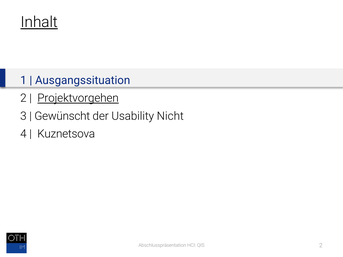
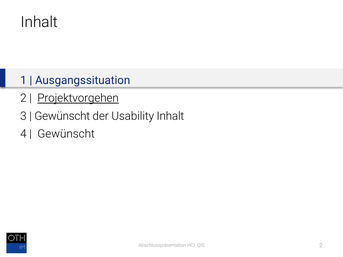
Inhalt underline: present -> none (39, 22)
Usability Nicht: Nicht -> Inhalt (170, 116)
Kuznetsova: Kuznetsova -> Gewünscht (66, 134)
